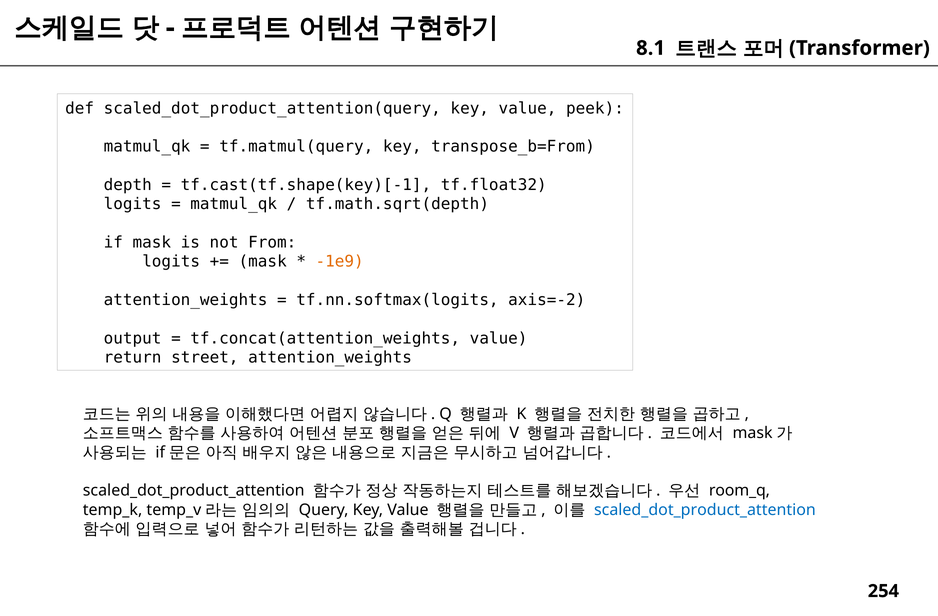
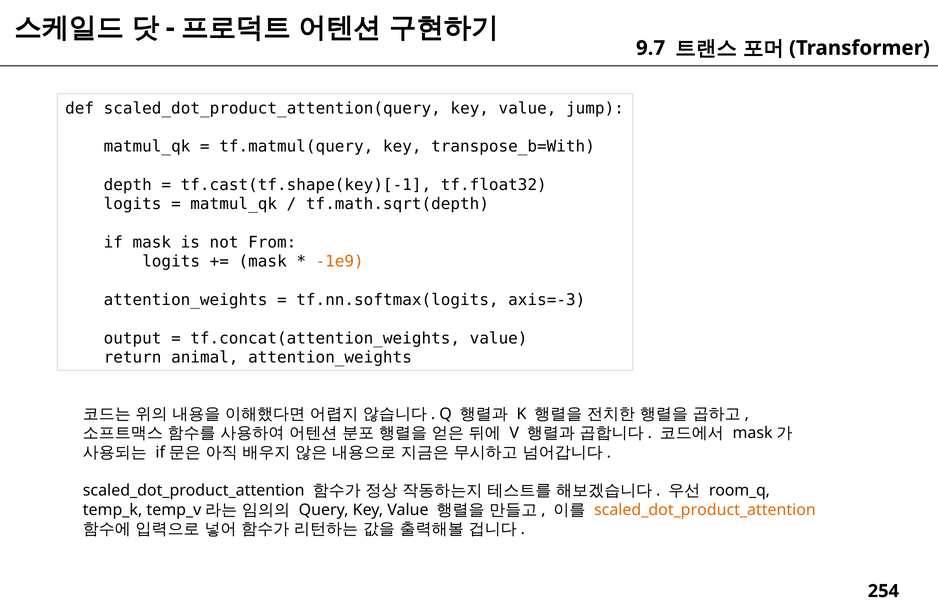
8.1: 8.1 -> 9.7 (651, 48)
peek: peek -> jump (595, 108)
transpose_b=From: transpose_b=From -> transpose_b=With (513, 147)
axis=-2: axis=-2 -> axis=-3 (547, 300)
street: street -> animal (205, 358)
scaled_dot_product_attention colour: blue -> orange (705, 510)
